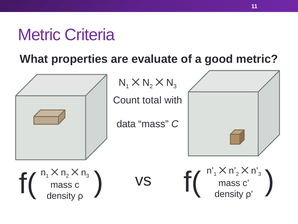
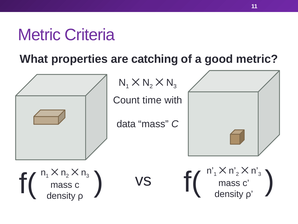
evaluate: evaluate -> catching (155, 59)
total: total -> time (152, 100)
